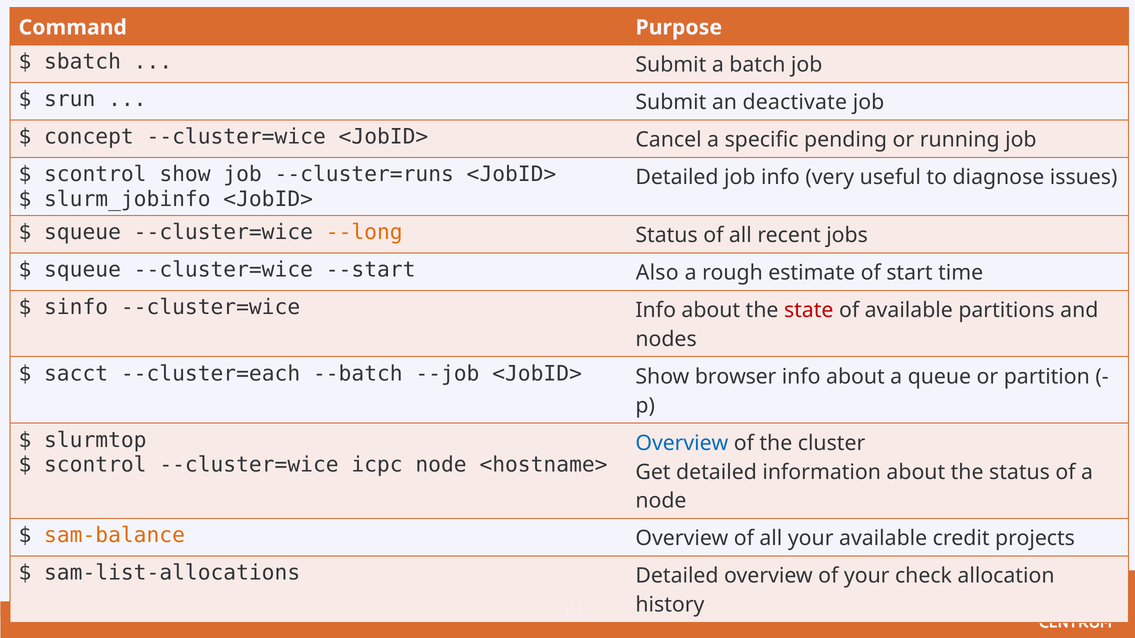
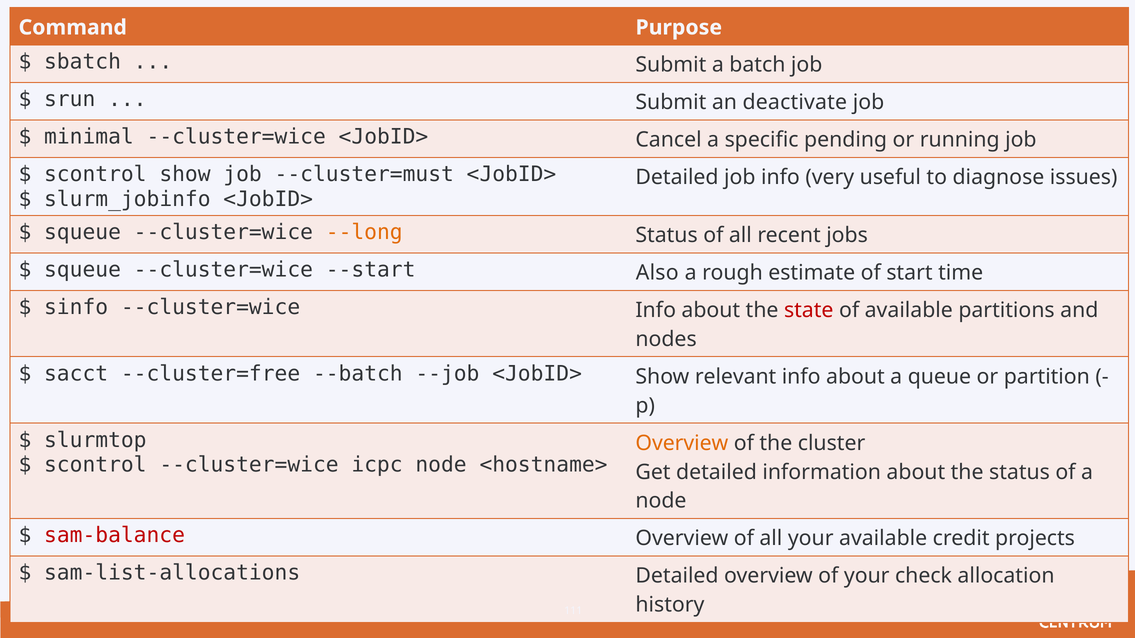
concept: concept -> minimal (89, 137)
--cluster=runs: --cluster=runs -> --cluster=must (364, 175)
--cluster=each: --cluster=each -> --cluster=free (211, 374)
browser: browser -> relevant (736, 377)
Overview colour: blue -> orange (682, 443)
sam-balance colour: orange -> red (115, 536)
